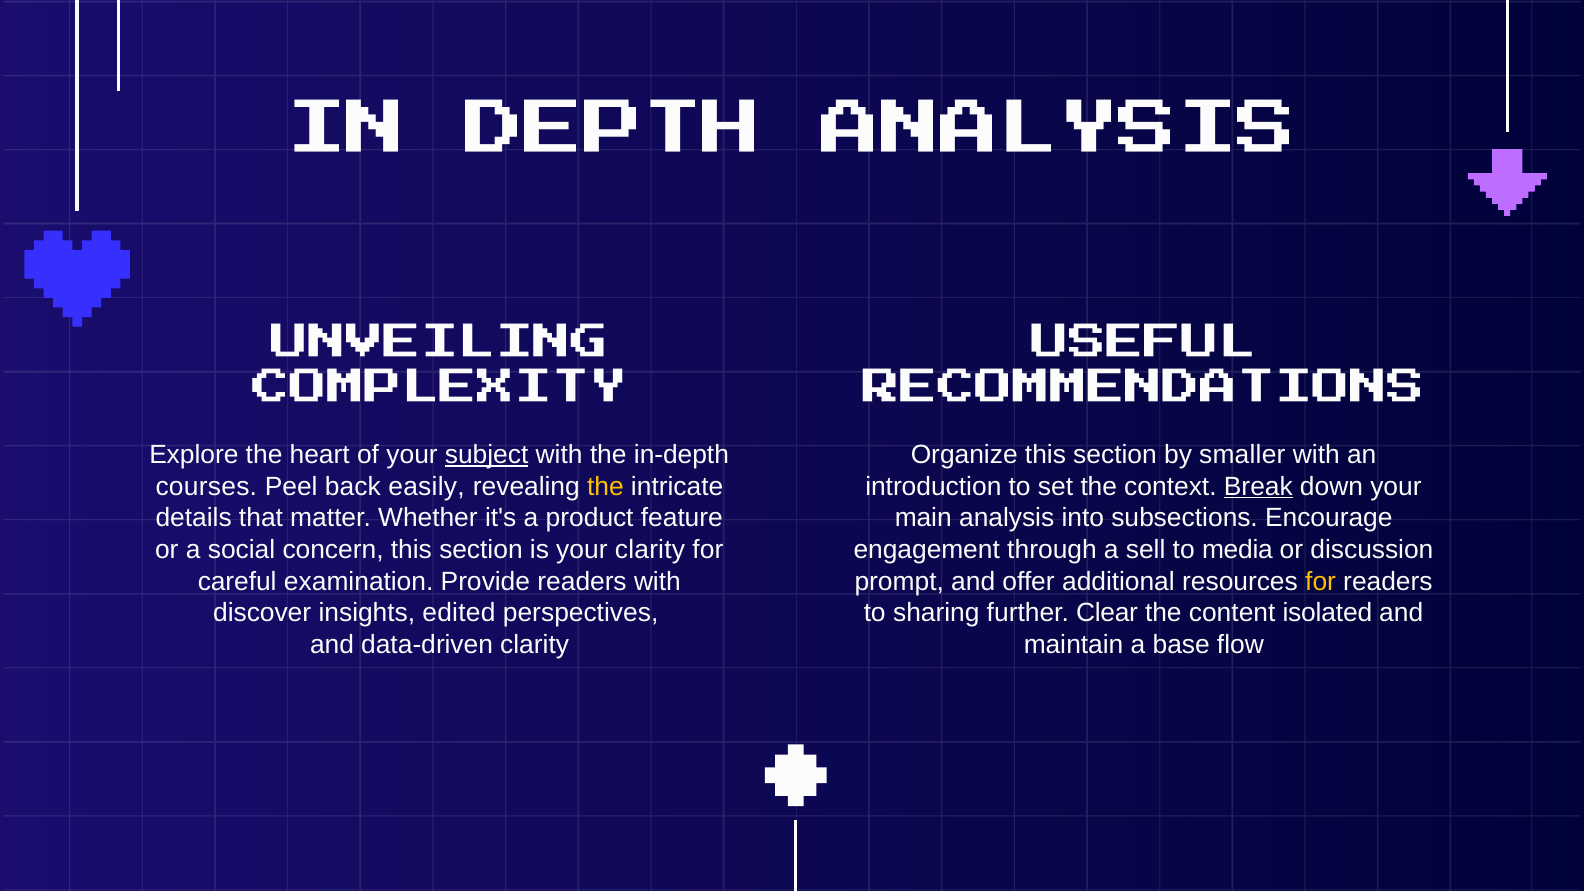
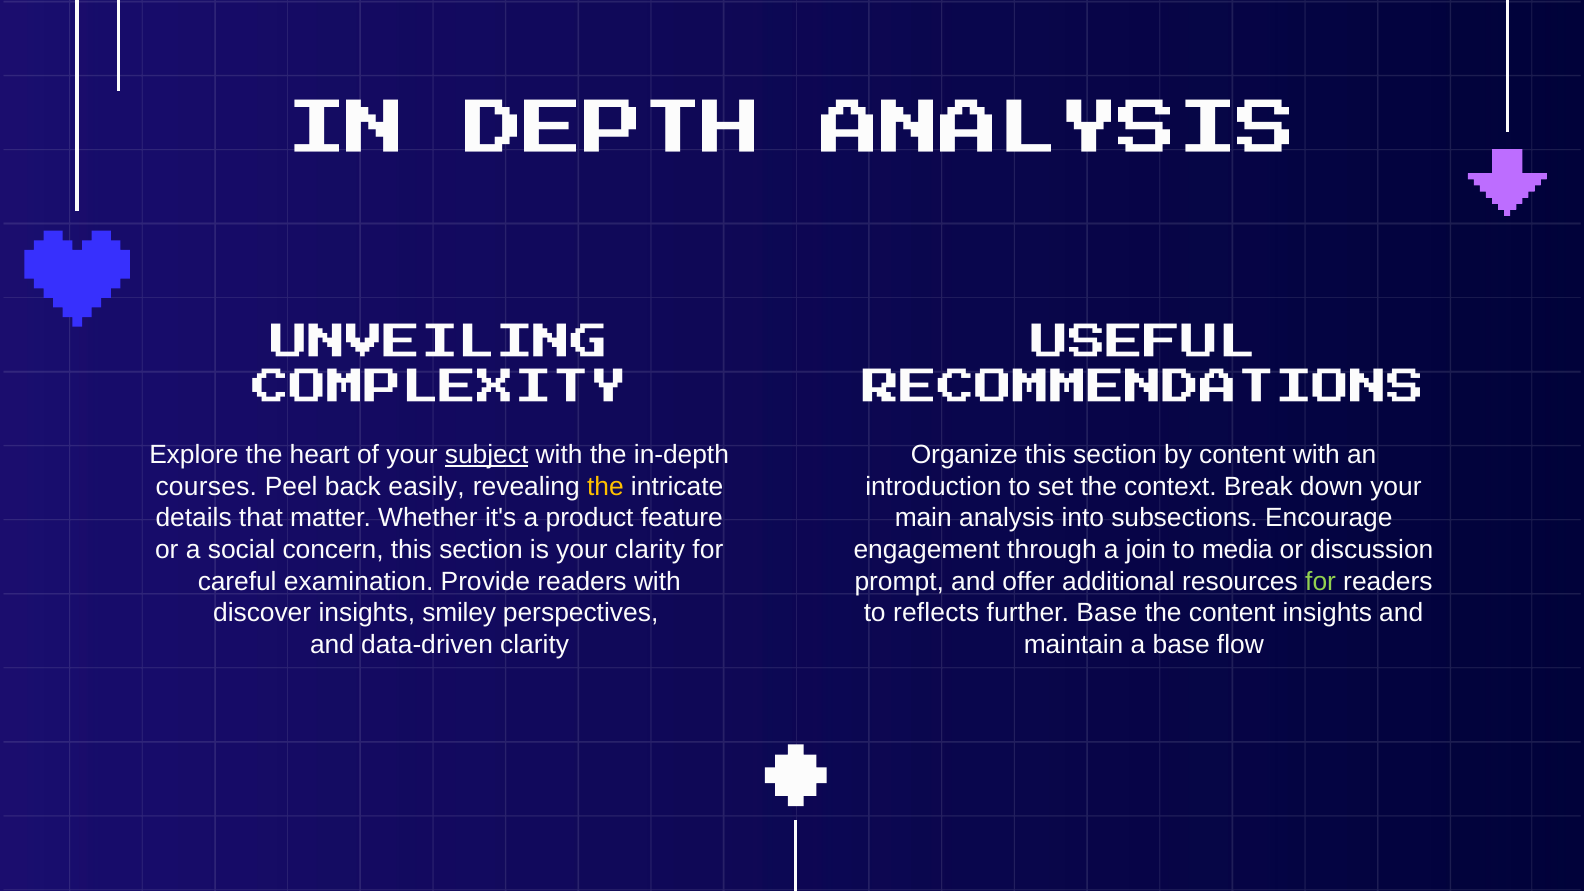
by smaller: smaller -> content (1242, 455)
Break underline: present -> none (1258, 486)
sell: sell -> join (1146, 550)
for colour: yellow -> light green (1321, 581)
edited: edited -> smiley (459, 613)
sharing: sharing -> reflects (936, 613)
further Clear: Clear -> Base (1107, 613)
content isolated: isolated -> insights (1327, 613)
